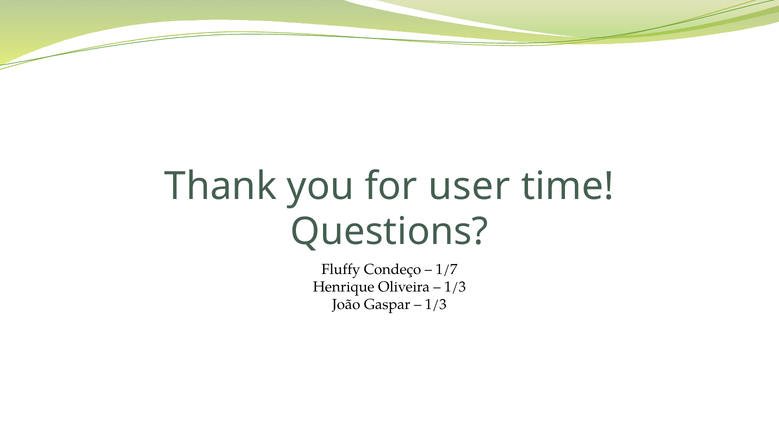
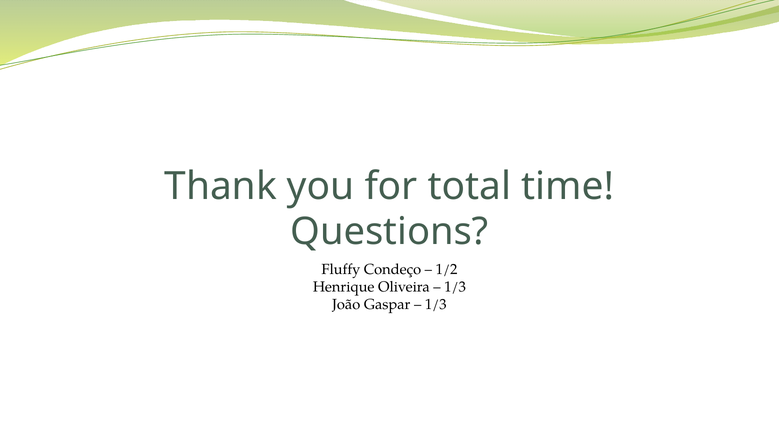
user: user -> total (469, 186)
1/7: 1/7 -> 1/2 (447, 270)
